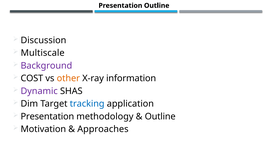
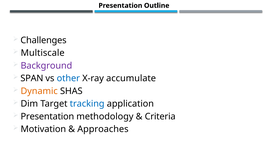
Discussion: Discussion -> Challenges (44, 40)
COST: COST -> SPAN (32, 78)
other colour: orange -> blue (68, 78)
information: information -> accumulate (131, 78)
Dynamic colour: purple -> orange (39, 91)
Outline: Outline -> Criteria (160, 116)
